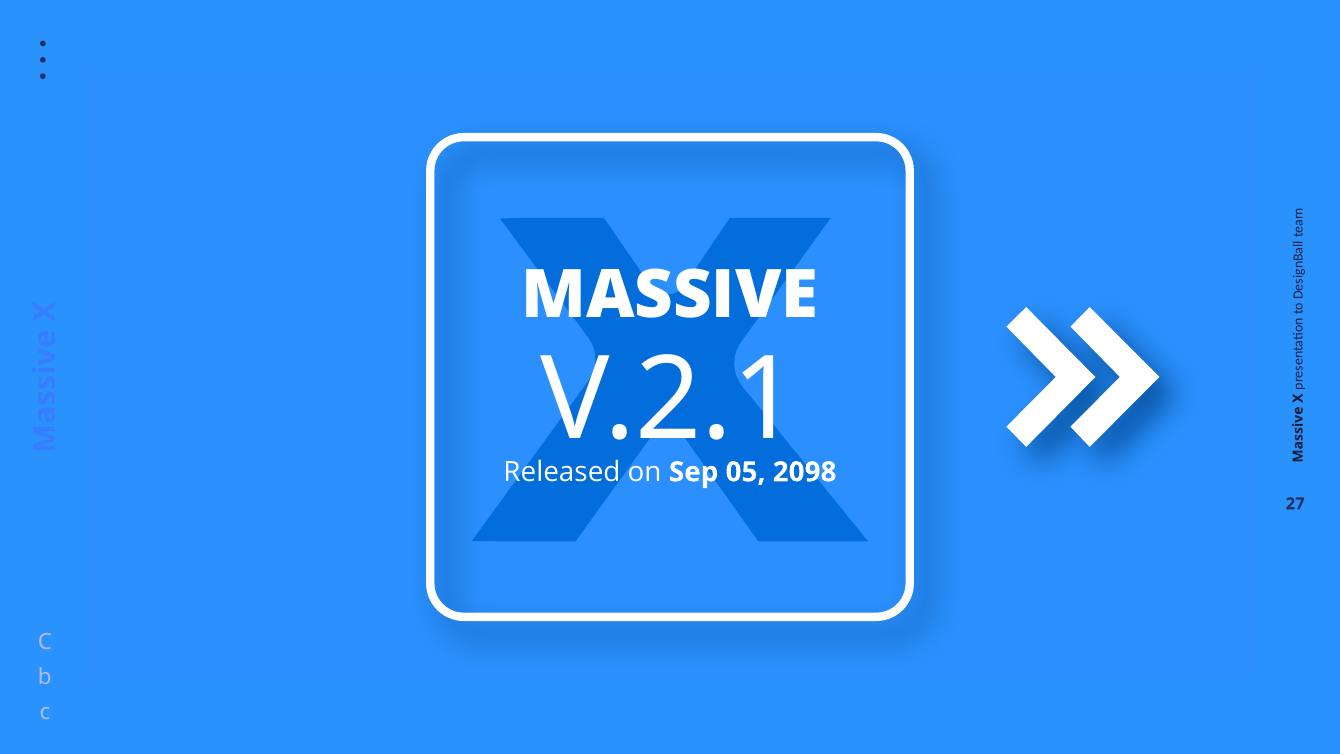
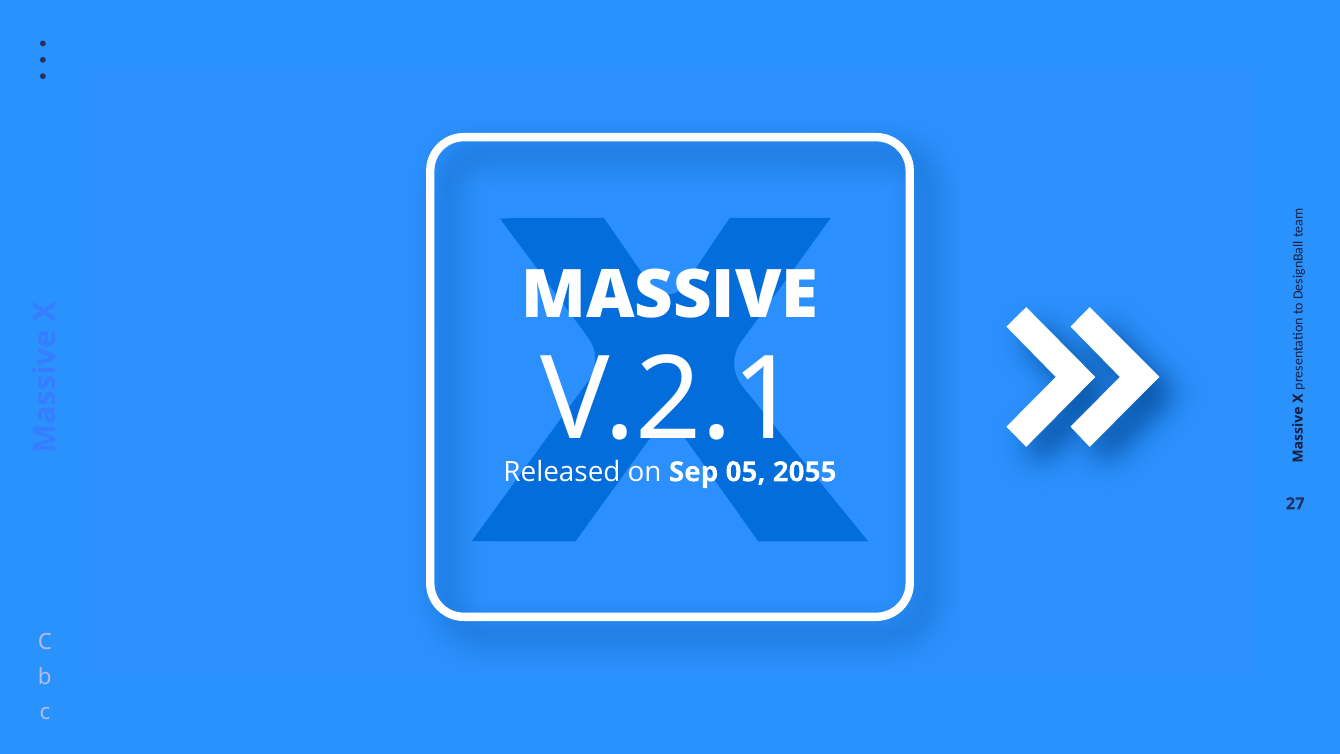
2098: 2098 -> 2055 (805, 472)
